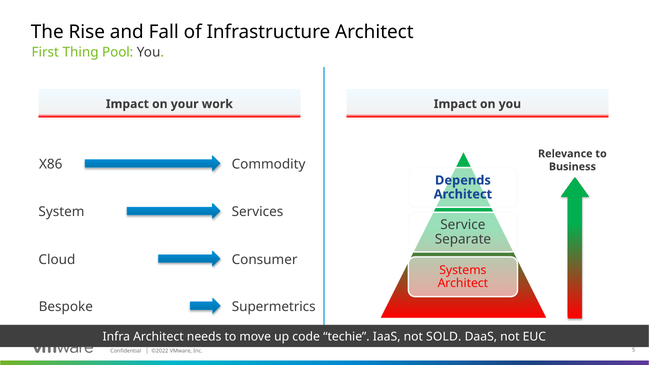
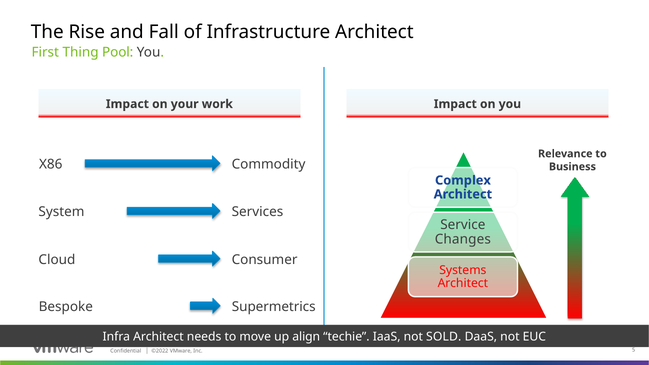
Depends: Depends -> Complex (463, 180)
Separate: Separate -> Changes (463, 239)
code: code -> align (306, 337)
